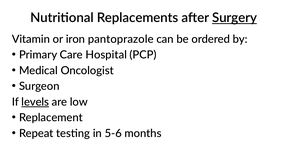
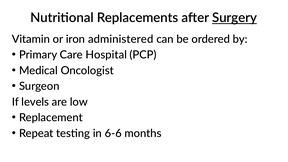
pantoprazole: pantoprazole -> administered (121, 39)
levels underline: present -> none (35, 102)
5-6: 5-6 -> 6-6 (113, 133)
